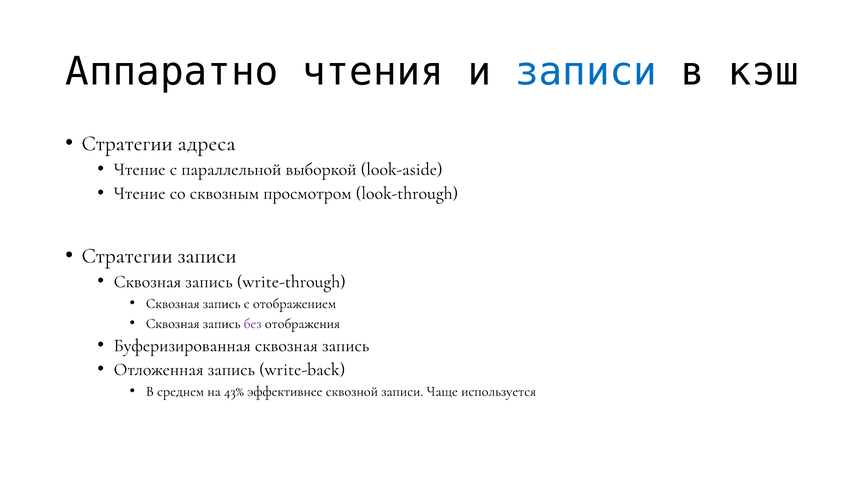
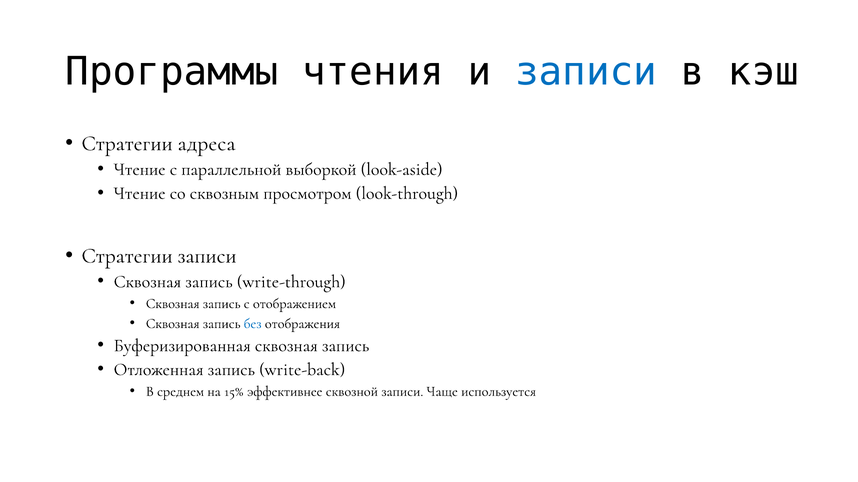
Аппаратно: Аппаратно -> Программы (172, 72)
без colour: purple -> blue (253, 324)
43%: 43% -> 15% (234, 392)
